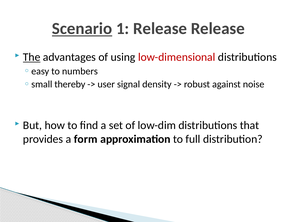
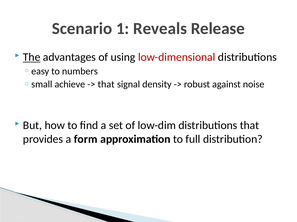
Scenario underline: present -> none (82, 29)
1 Release: Release -> Reveals (160, 29)
thereby: thereby -> achieve (70, 85)
user: user -> that (106, 85)
